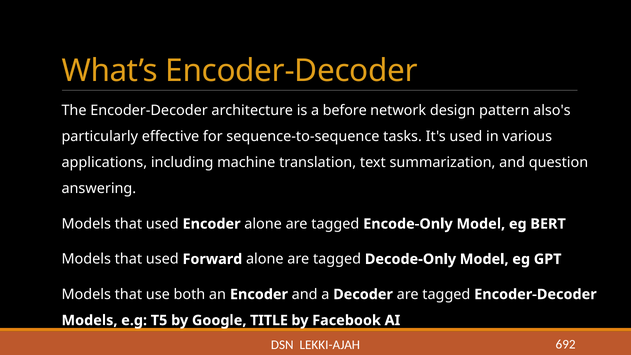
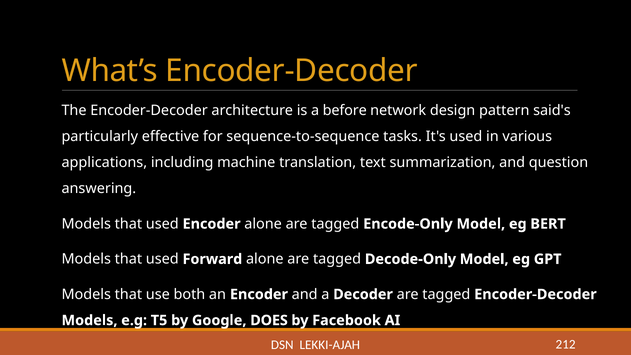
also's: also's -> said's (552, 111)
TITLE: TITLE -> DOES (269, 320)
692: 692 -> 212 (566, 345)
